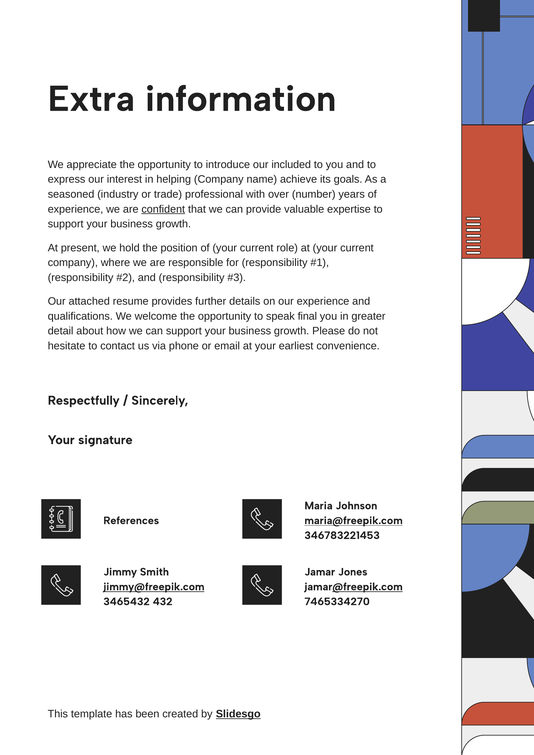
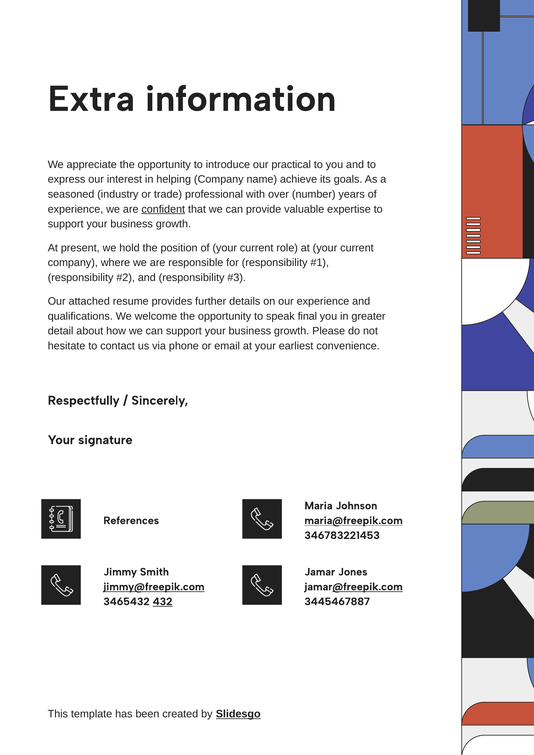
included: included -> practical (291, 165)
432 underline: none -> present (163, 602)
7465334270: 7465334270 -> 3445467887 (337, 602)
